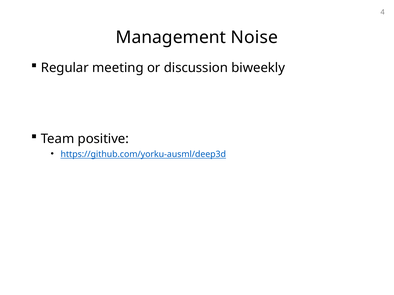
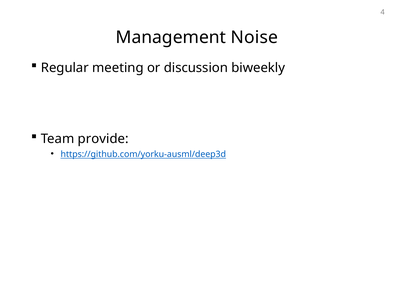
positive: positive -> provide (103, 139)
